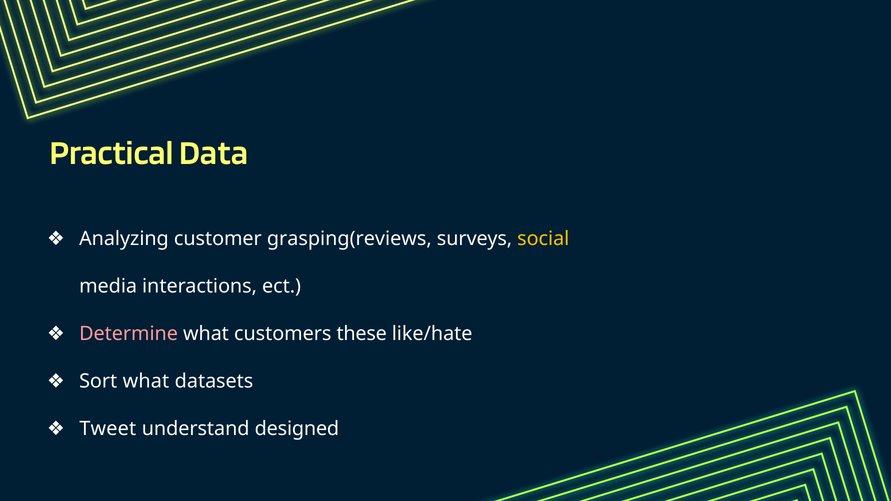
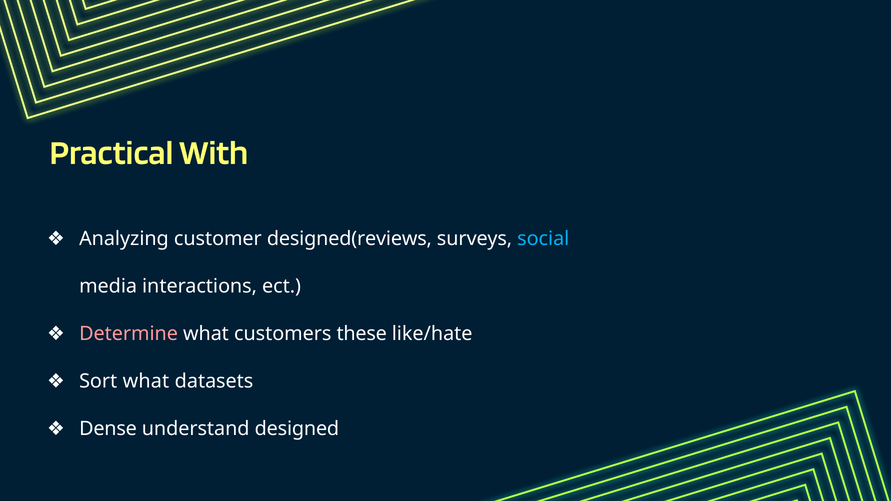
Data: Data -> With (214, 153)
grasping(reviews: grasping(reviews -> designed(reviews (349, 239)
social colour: yellow -> light blue (543, 239)
Tweet: Tweet -> Dense (108, 429)
